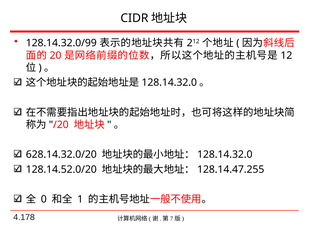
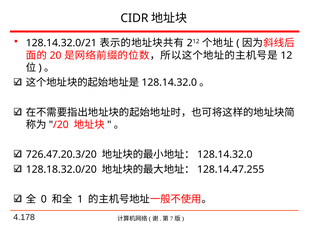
128.14.32.0/99: 128.14.32.0/99 -> 128.14.32.0/21 (61, 43)
628.14.32.0/20: 628.14.32.0/20 -> 726.47.20.3/20 (61, 155)
128.14.52.0/20: 128.14.52.0/20 -> 128.18.32.0/20 (61, 170)
